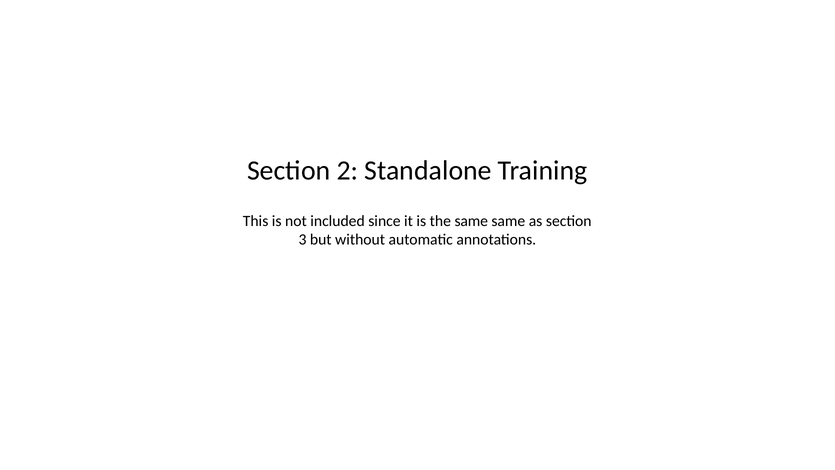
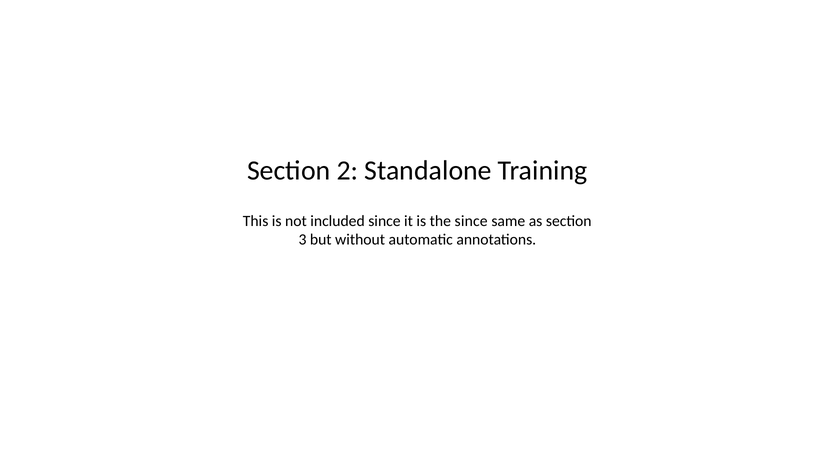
the same: same -> since (471, 221)
